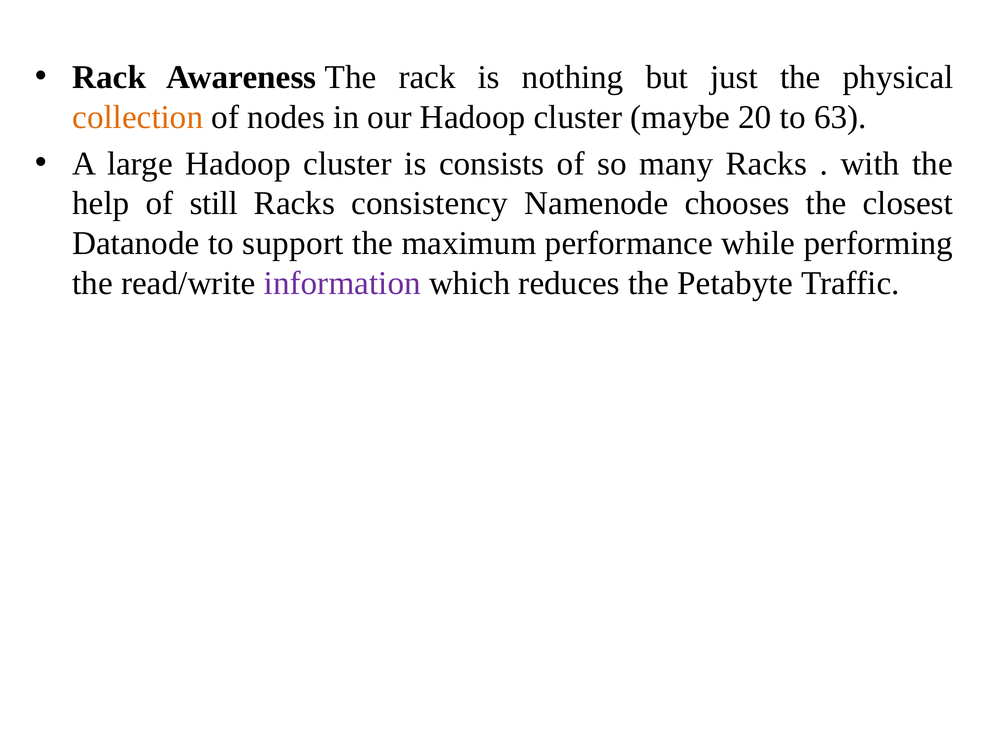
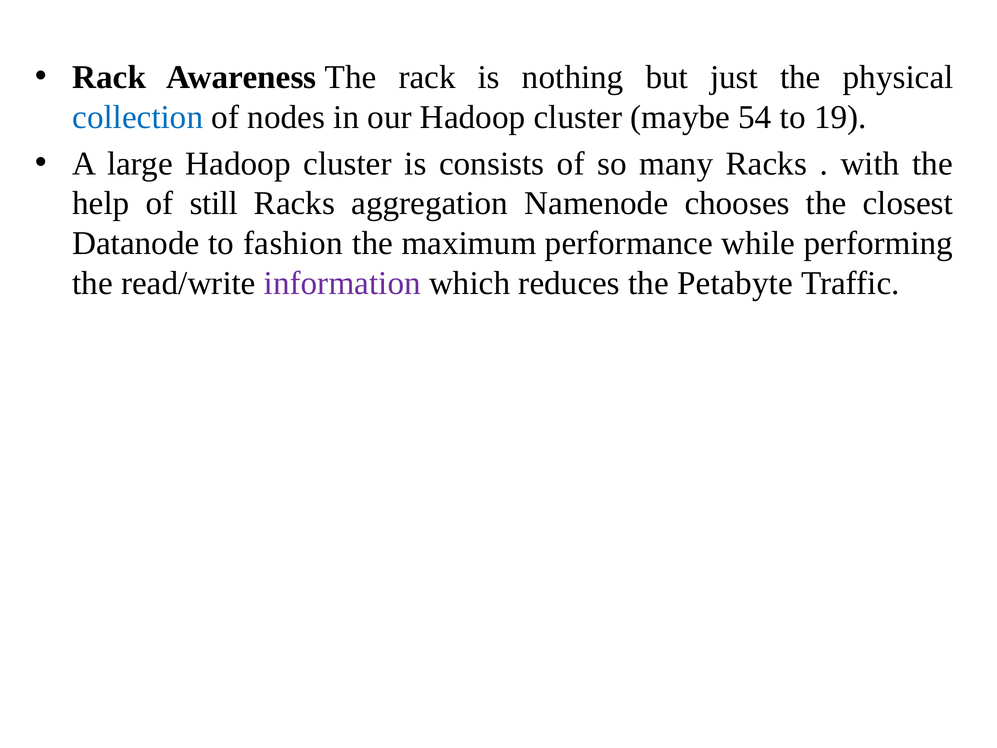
collection colour: orange -> blue (138, 117)
20: 20 -> 54 (755, 117)
63: 63 -> 19 (840, 117)
consistency: consistency -> aggregation (430, 203)
support: support -> fashion (293, 243)
